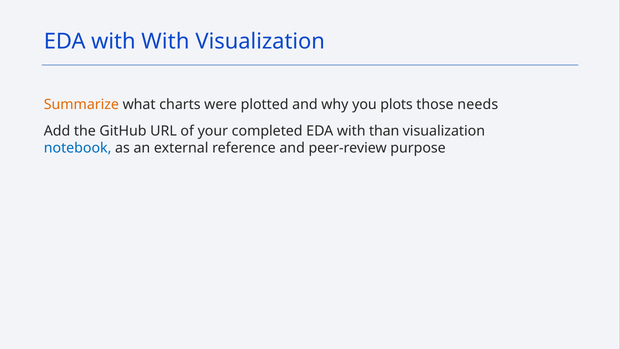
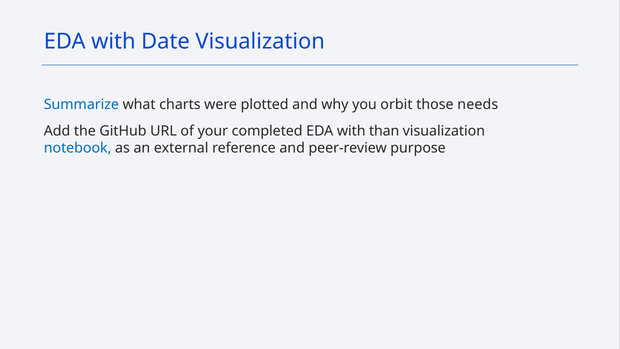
with With: With -> Date (166, 41)
Summarize colour: orange -> blue (81, 105)
plots: plots -> orbit (396, 105)
